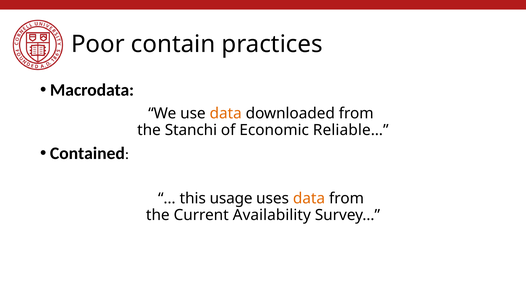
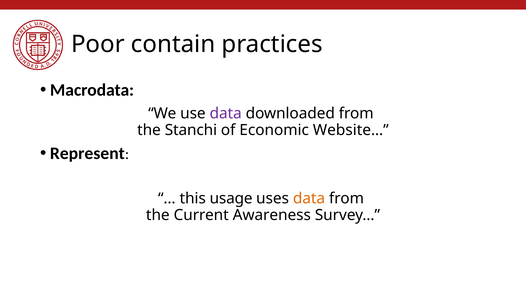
data colour: orange -> purple (226, 113)
Reliable…: Reliable… -> Website… (351, 130)
Contained: Contained -> Represent (87, 153)
Availability: Availability -> Awareness (272, 215)
